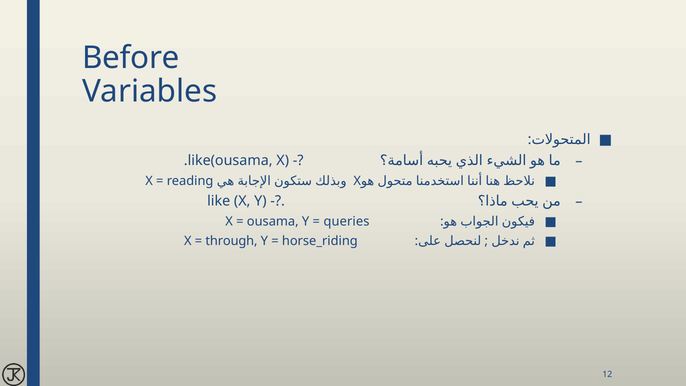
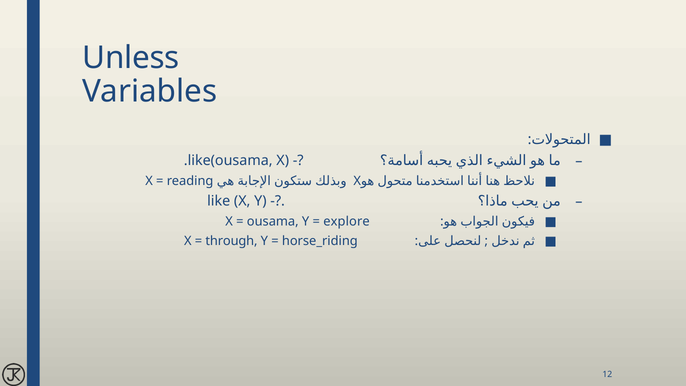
Before: Before -> Unless (131, 58)
queries: queries -> explore (346, 222)
